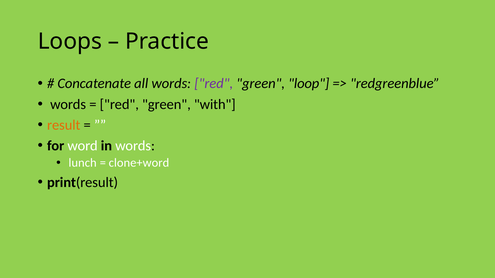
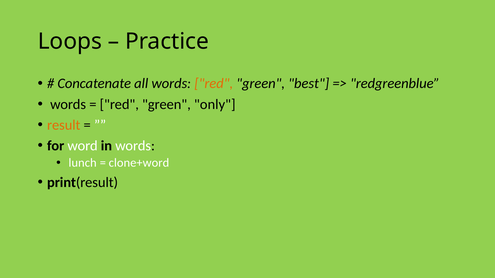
red colour: purple -> orange (214, 84)
loop: loop -> best (309, 84)
with: with -> only (215, 104)
